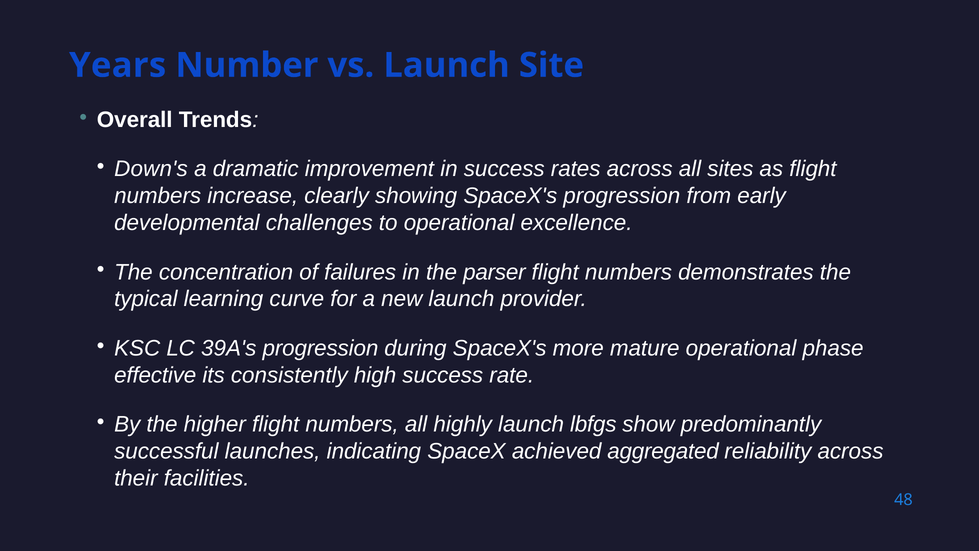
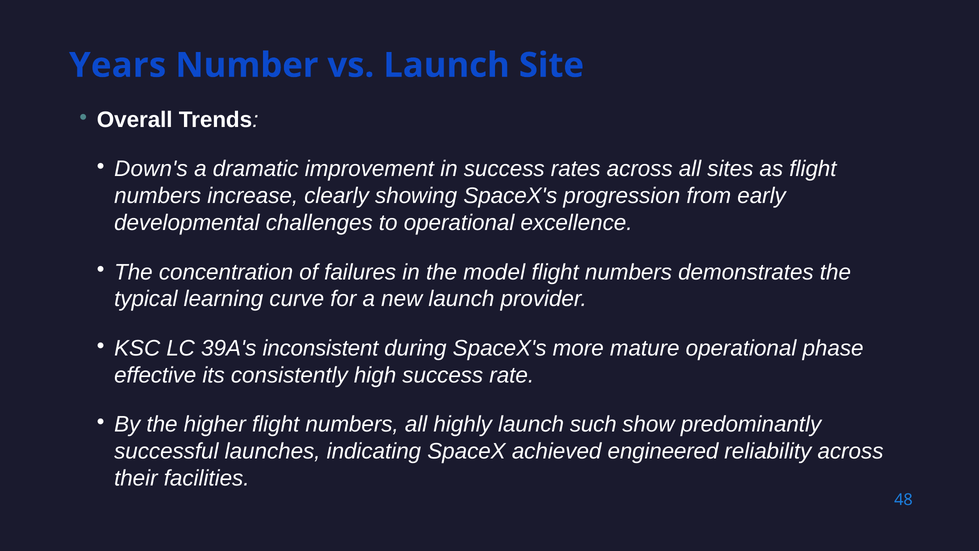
parser: parser -> model (494, 272)
39A's progression: progression -> inconsistent (320, 348)
lbfgs: lbfgs -> such (593, 424)
aggregated: aggregated -> engineered (663, 451)
